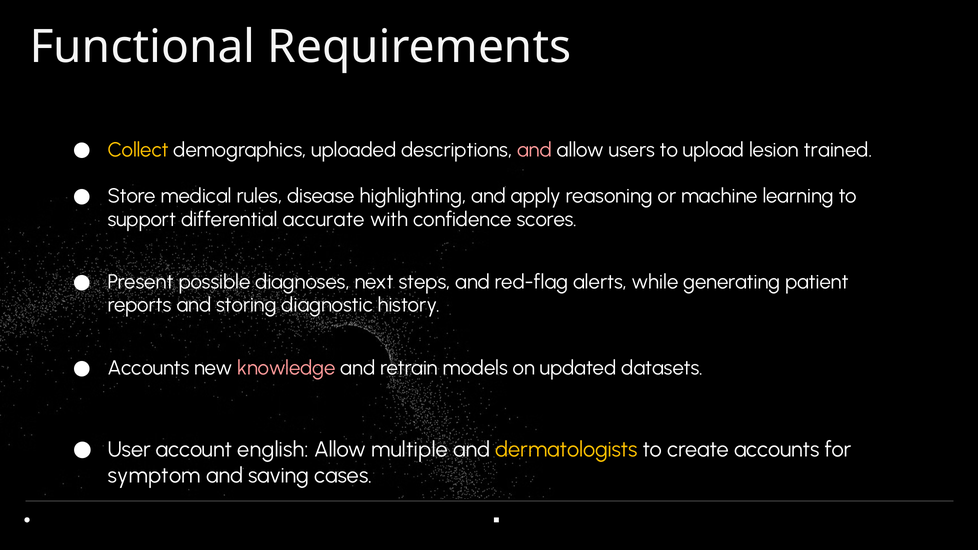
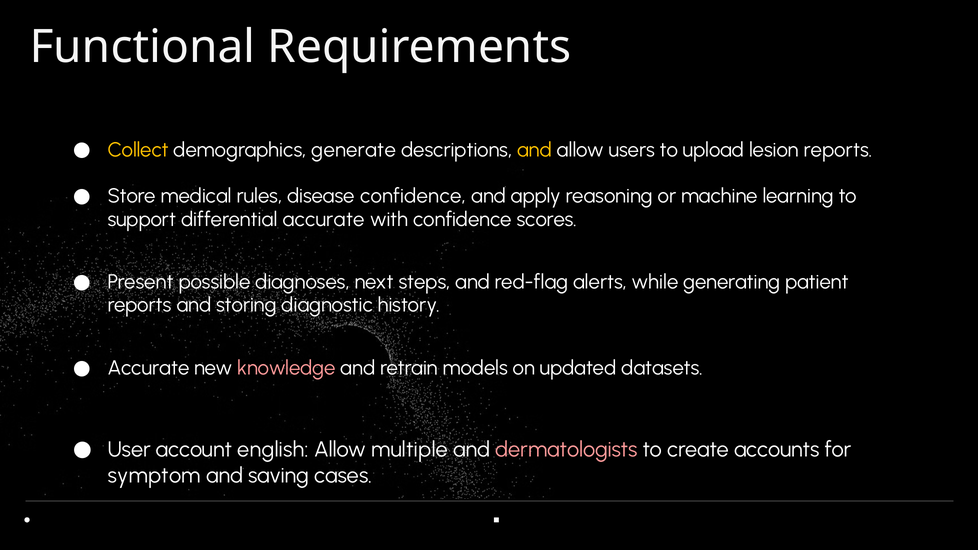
uploaded: uploaded -> generate (354, 150)
and colour: pink -> yellow (535, 150)
lesion trained: trained -> reports (838, 150)
disease highlighting: highlighting -> confidence (413, 196)
Accounts: Accounts -> Accurate (148, 368)
dermatologists colour: yellow -> pink (567, 450)
